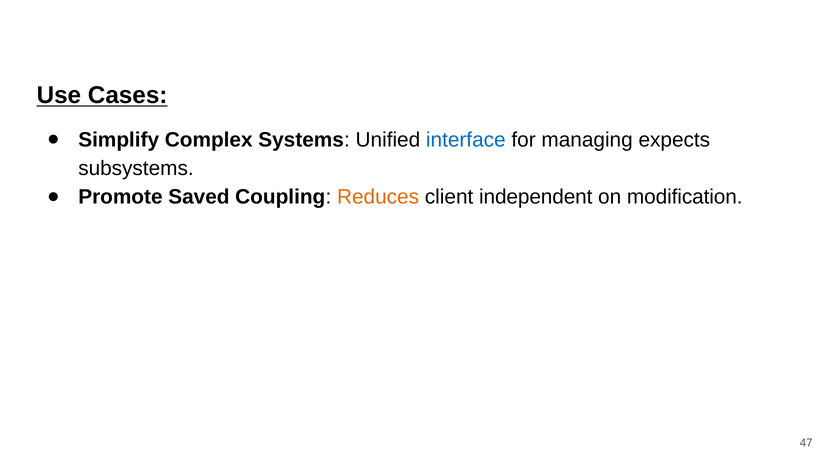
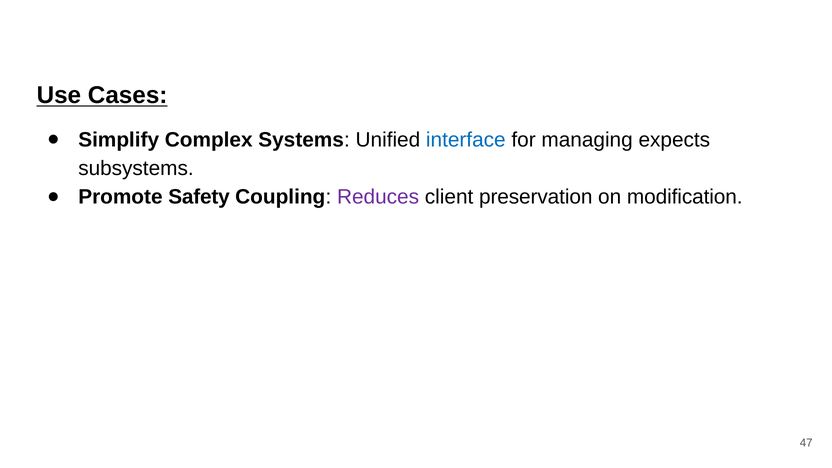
Saved: Saved -> Safety (199, 197)
Reduces colour: orange -> purple (378, 197)
independent: independent -> preservation (536, 197)
